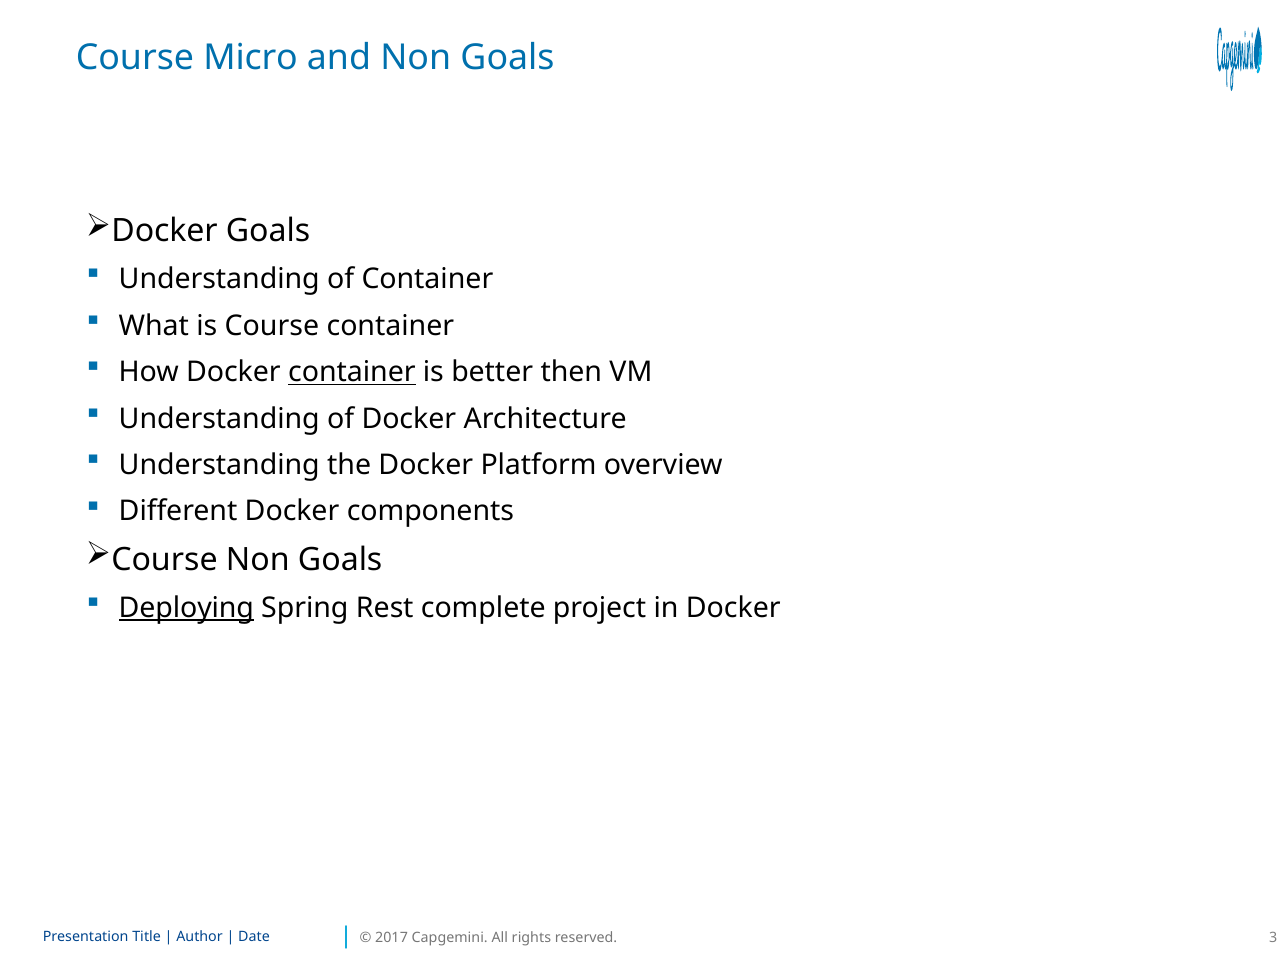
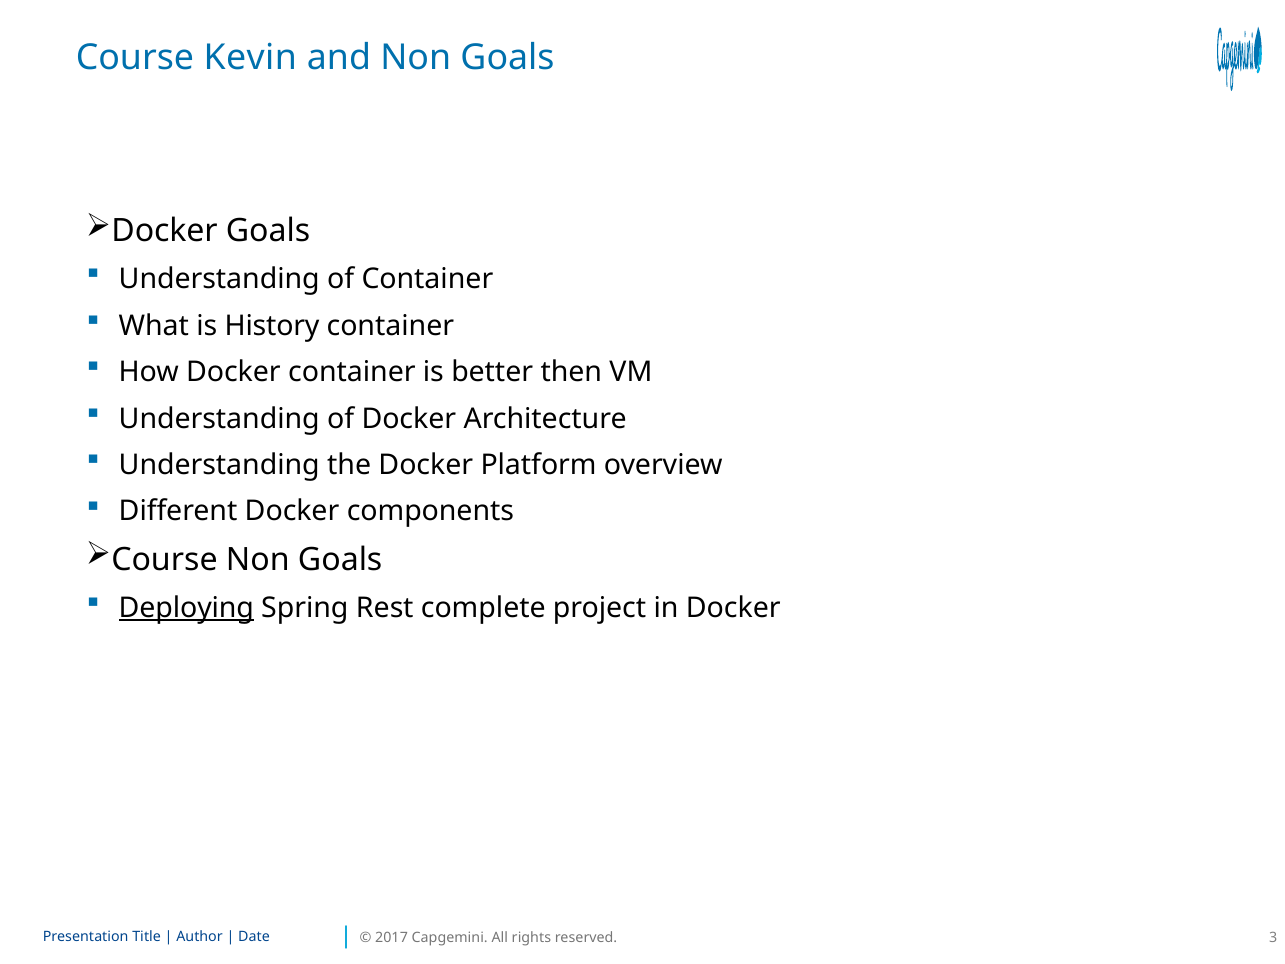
Micro: Micro -> Kevin (250, 58)
is Course: Course -> History (272, 326)
container underline: present -> none (352, 372)
